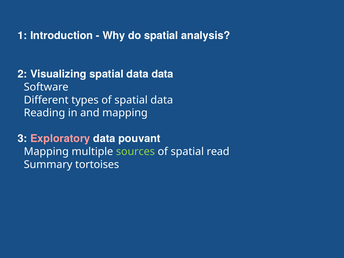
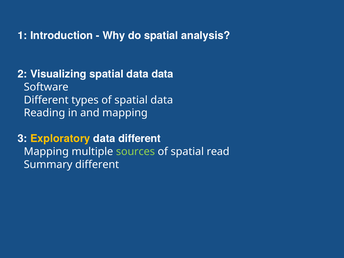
Exploratory colour: pink -> yellow (60, 139)
data pouvant: pouvant -> different (140, 139)
Summary tortoises: tortoises -> different (97, 165)
